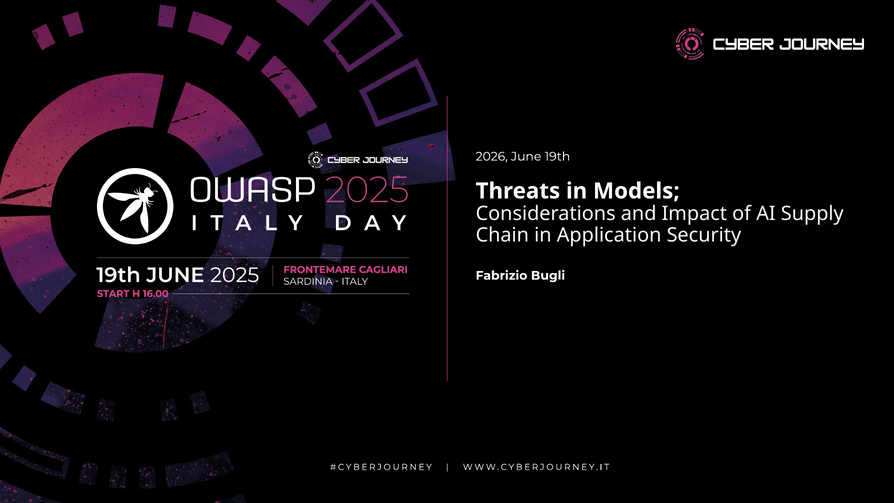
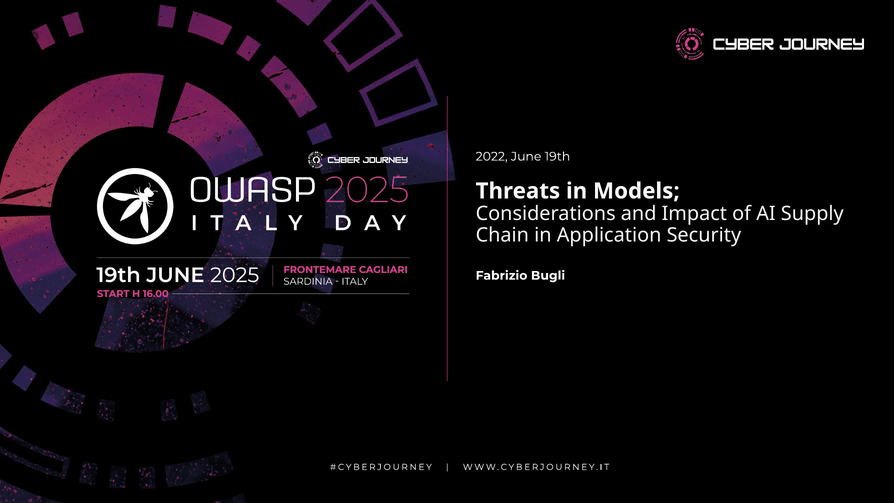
2026: 2026 -> 2022 (492, 156)
